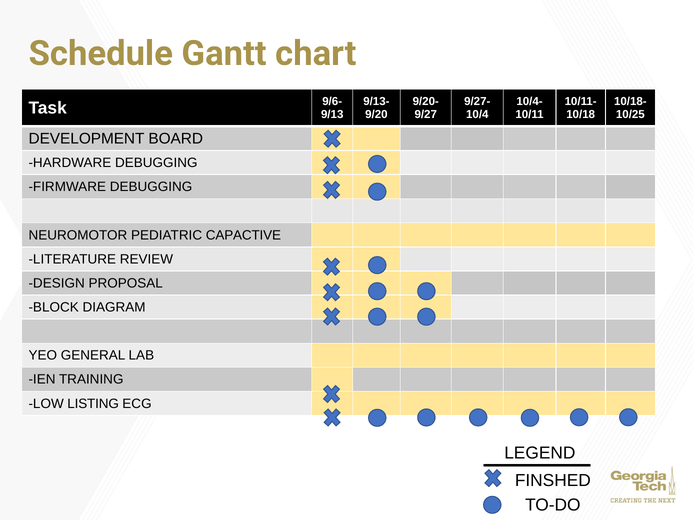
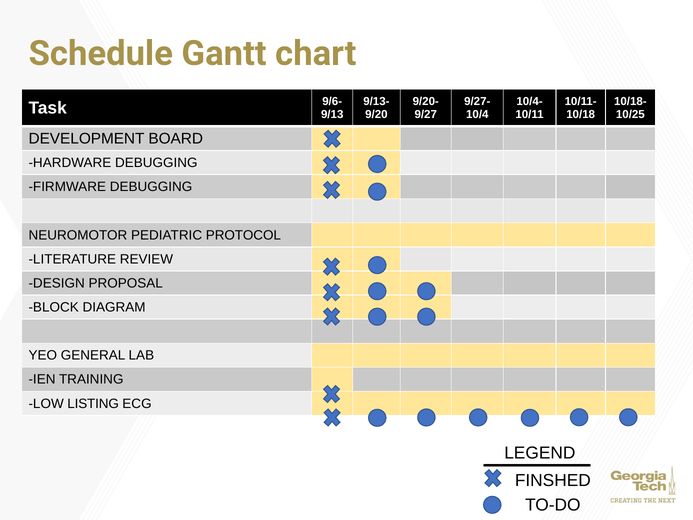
CAPACTIVE: CAPACTIVE -> PROTOCOL (243, 235)
